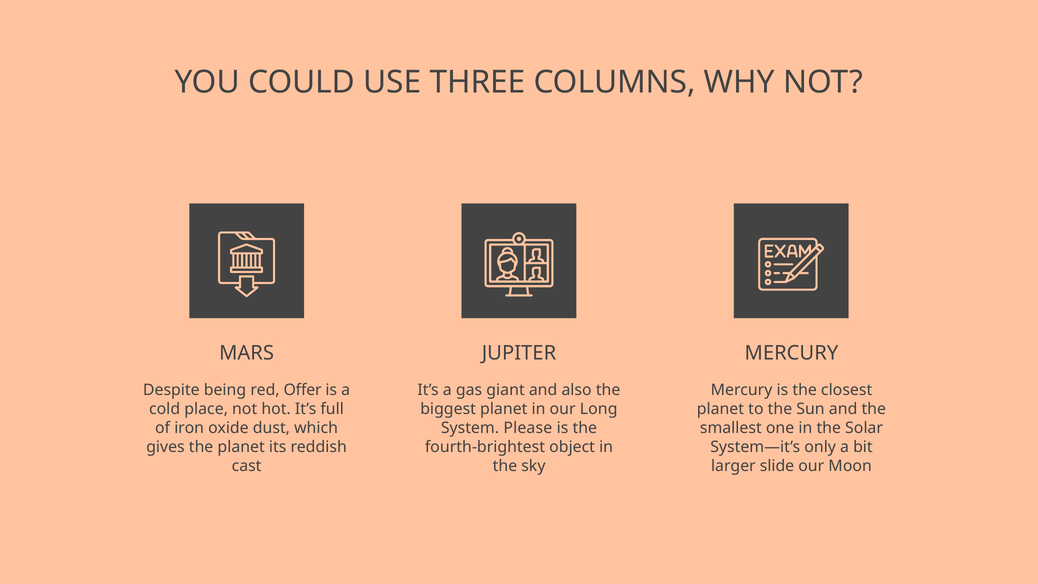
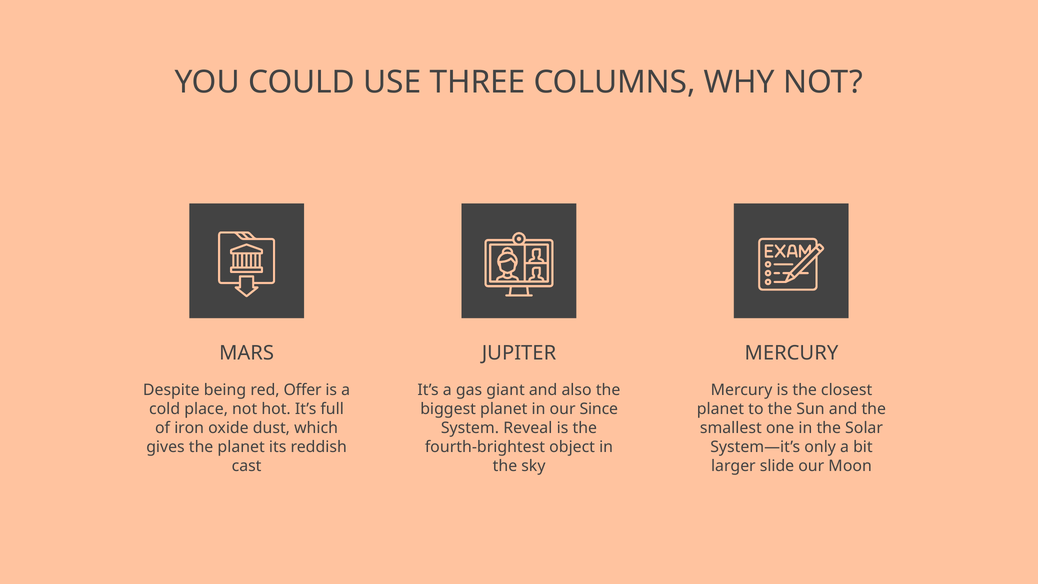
Long: Long -> Since (599, 409)
Please: Please -> Reveal (528, 428)
